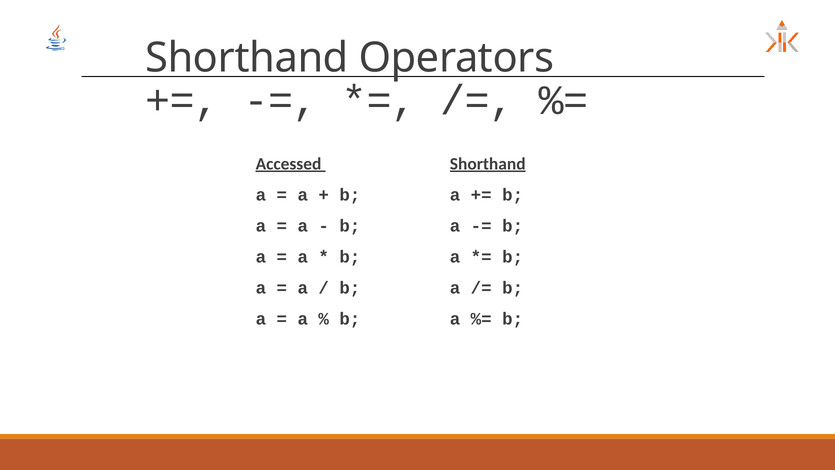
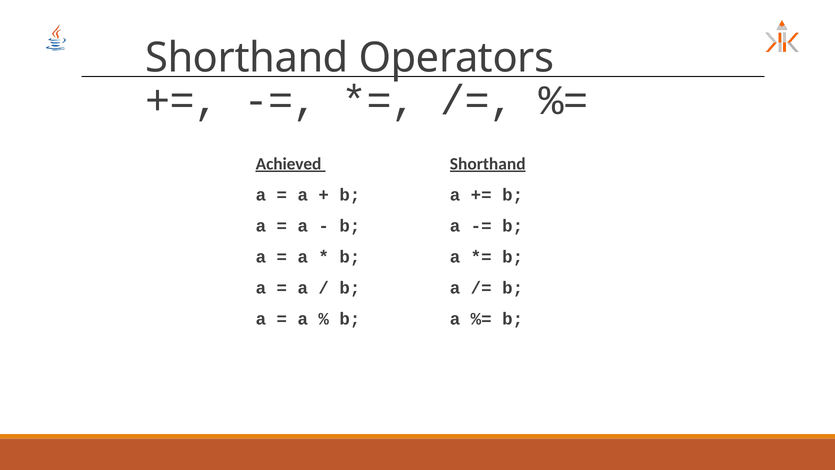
Accessed: Accessed -> Achieved (289, 164)
